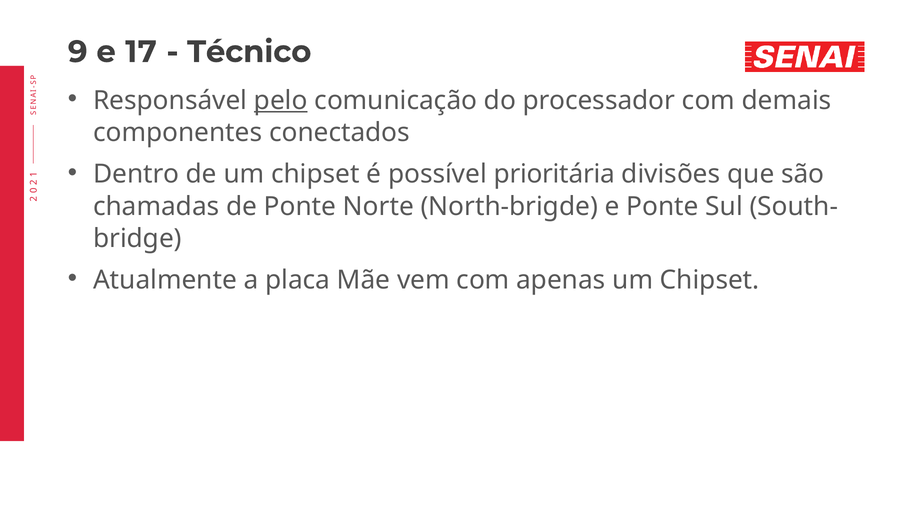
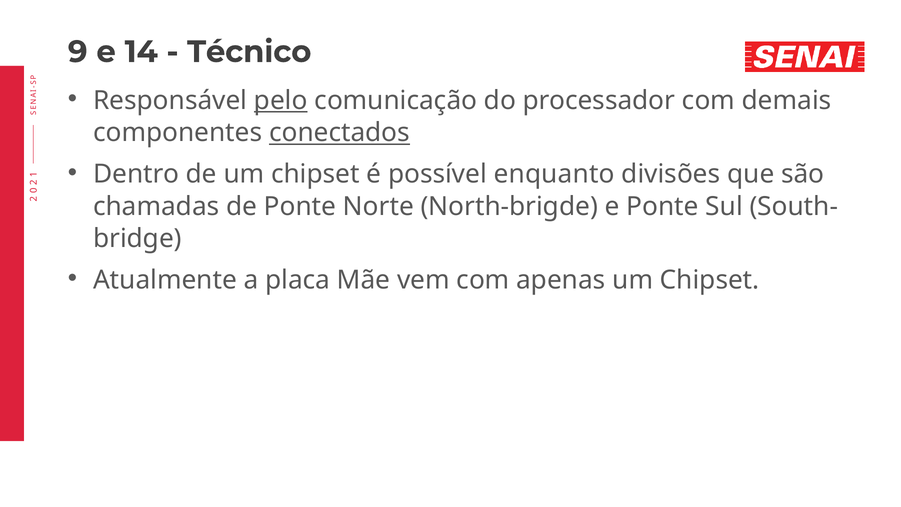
17: 17 -> 14 (141, 52)
conectados underline: none -> present (339, 133)
prioritária: prioritária -> enquanto (554, 174)
